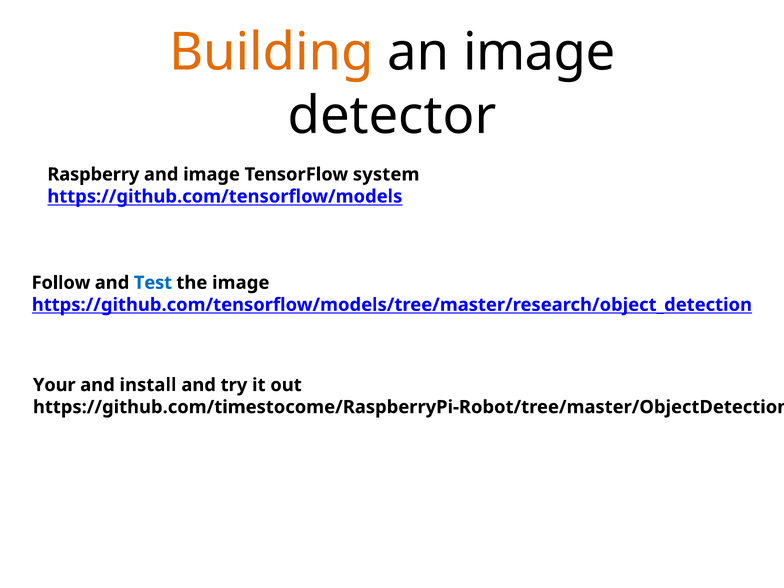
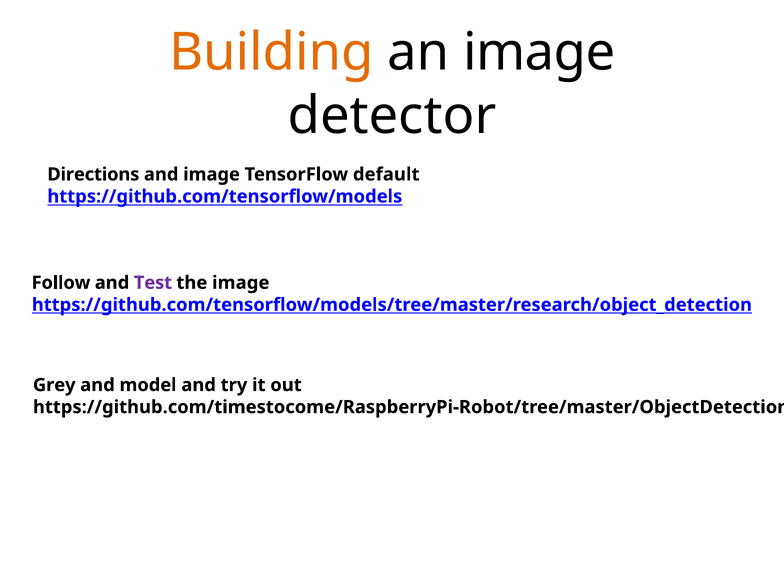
Raspberry: Raspberry -> Directions (93, 174)
system: system -> default (386, 174)
Test colour: blue -> purple (153, 283)
Your: Your -> Grey (54, 385)
install: install -> model (148, 385)
